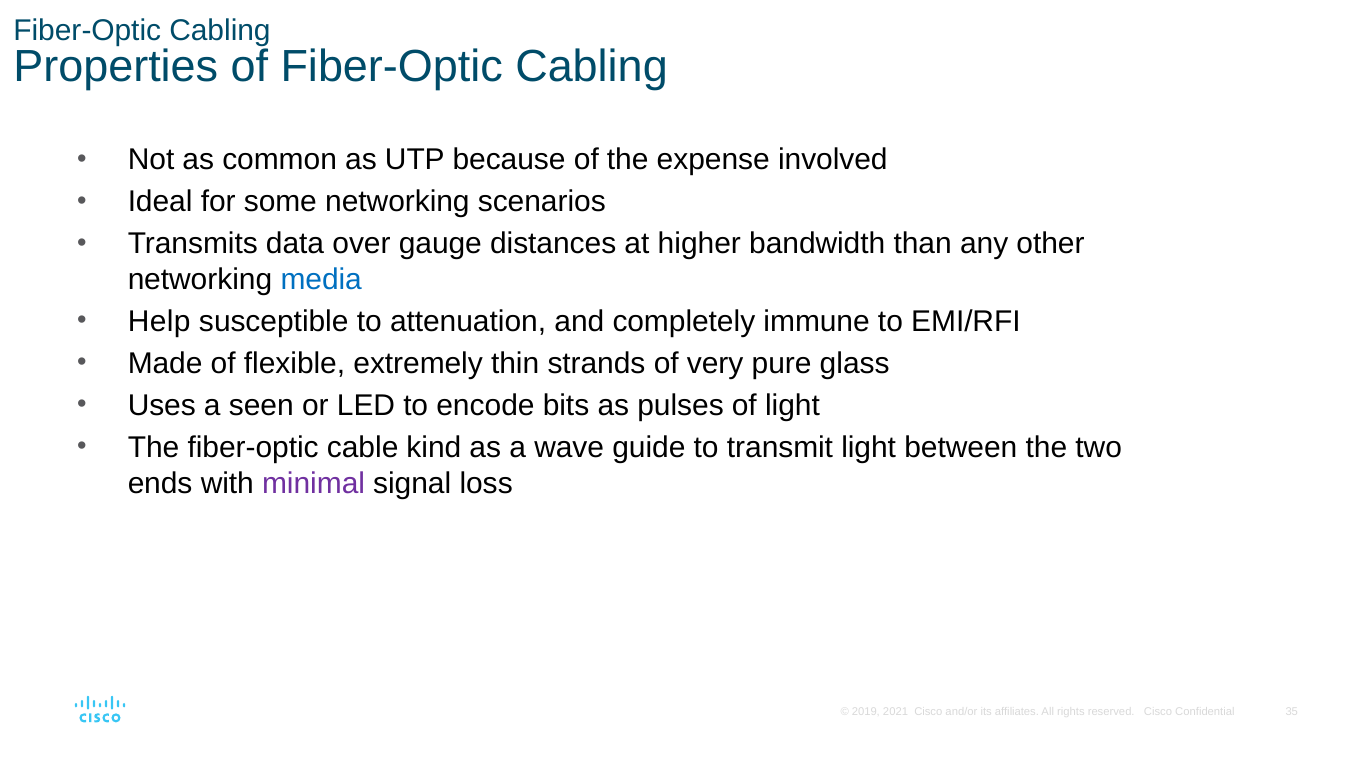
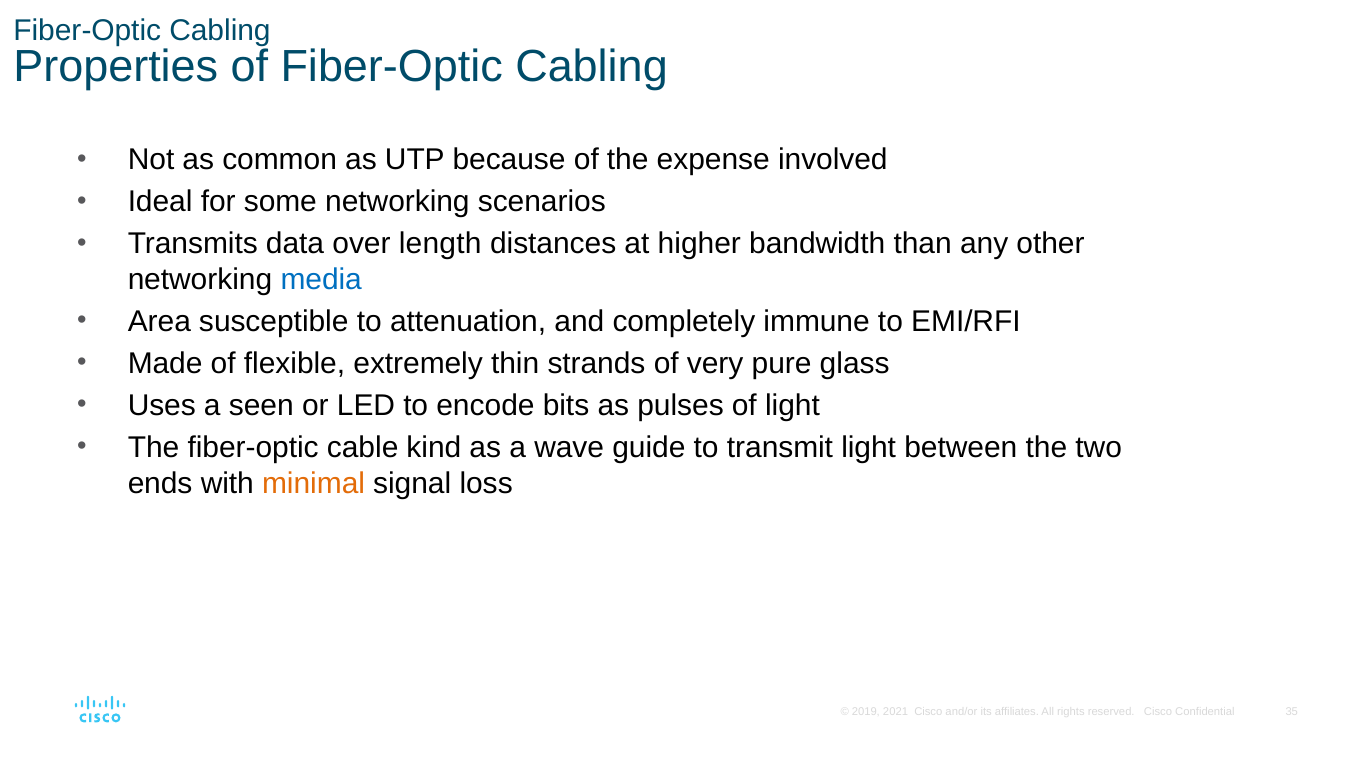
gauge: gauge -> length (440, 244)
Help: Help -> Area (159, 322)
minimal colour: purple -> orange (314, 484)
